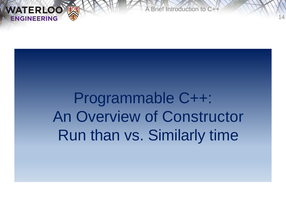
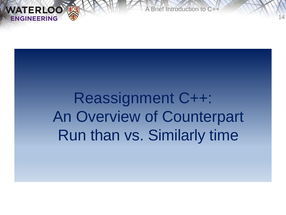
Programmable: Programmable -> Reassignment (124, 98)
Constructor: Constructor -> Counterpart (203, 116)
